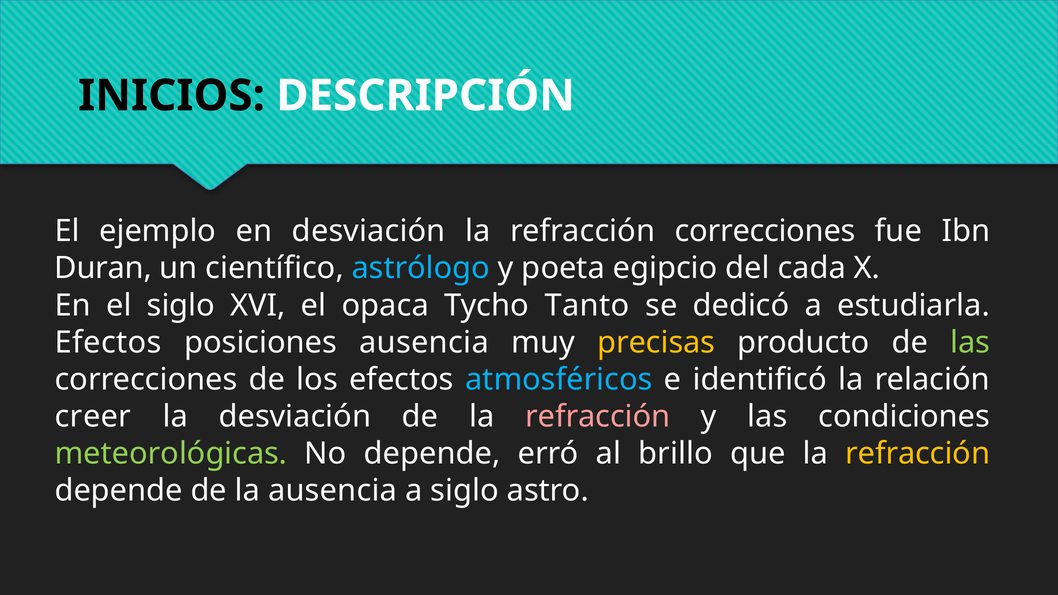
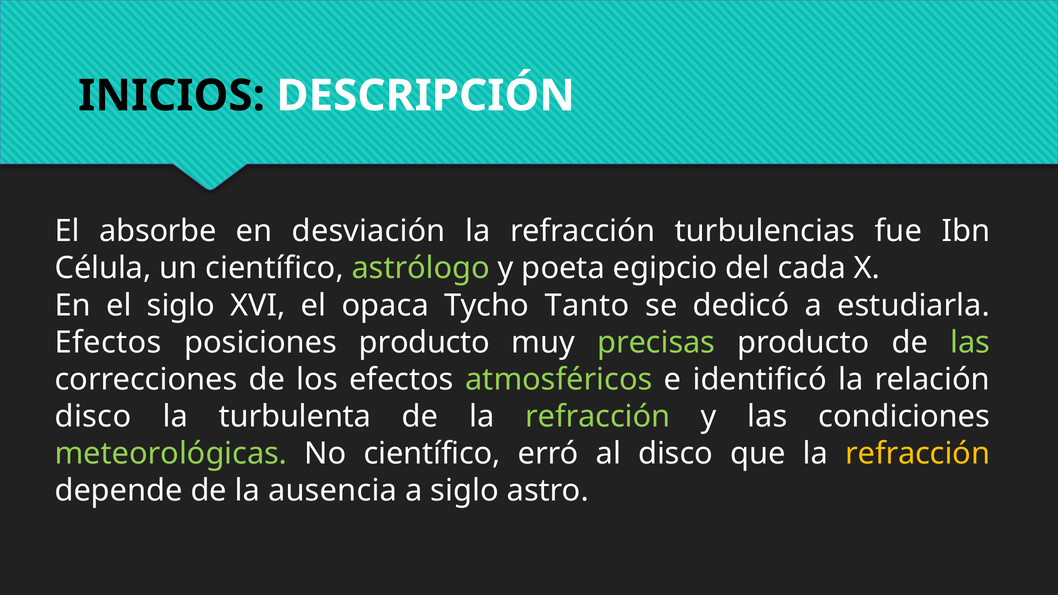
ejemplo: ejemplo -> absorbe (158, 231)
refracción correcciones: correcciones -> turbulencias (765, 231)
Duran: Duran -> Célula (103, 268)
astrólogo colour: light blue -> light green (421, 268)
posiciones ausencia: ausencia -> producto (424, 342)
precisas colour: yellow -> light green (656, 342)
atmosféricos colour: light blue -> light green (559, 380)
creer: creer -> disco (93, 417)
la desviación: desviación -> turbulenta (295, 417)
refracción colour: pink -> light green (598, 417)
No depende: depende -> científico (432, 454)
al brillo: brillo -> disco (676, 454)
